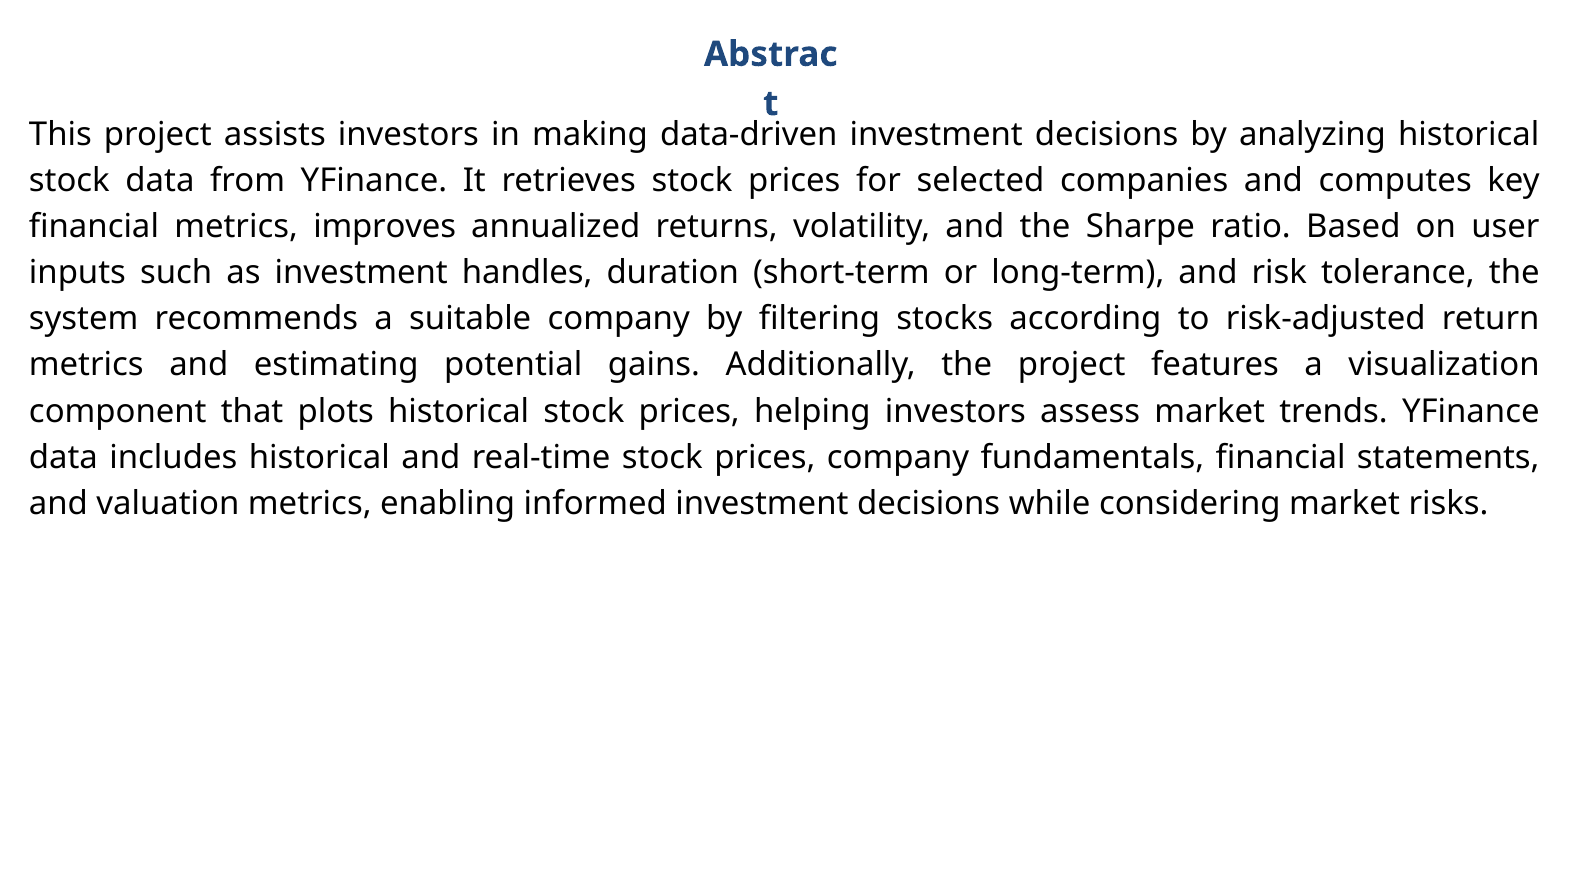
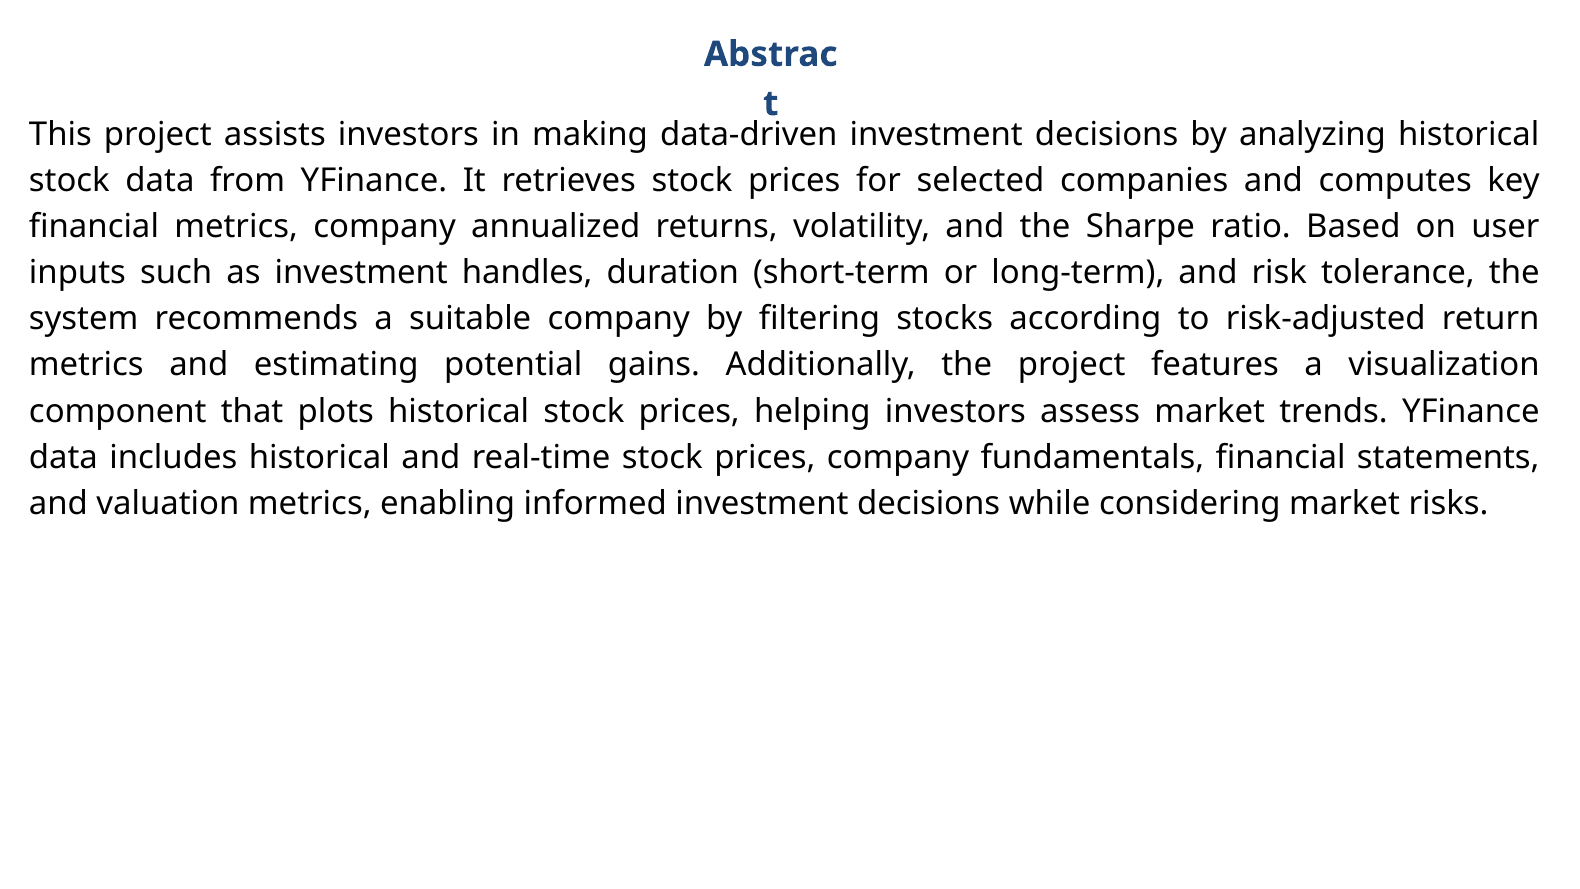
metrics improves: improves -> company (385, 227)
